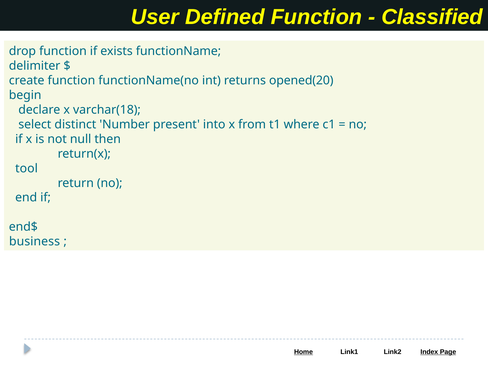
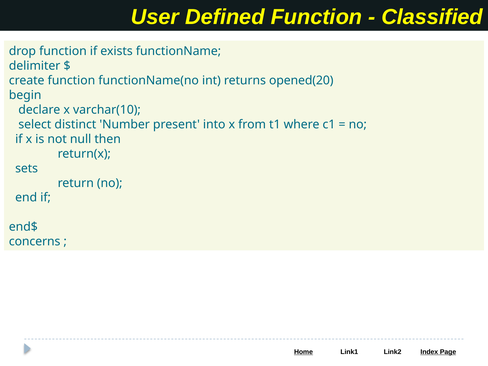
varchar(18: varchar(18 -> varchar(10 (107, 110)
tool: tool -> sets (27, 168)
business: business -> concerns (35, 242)
